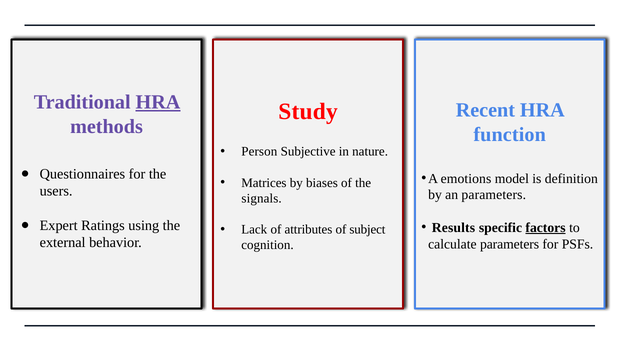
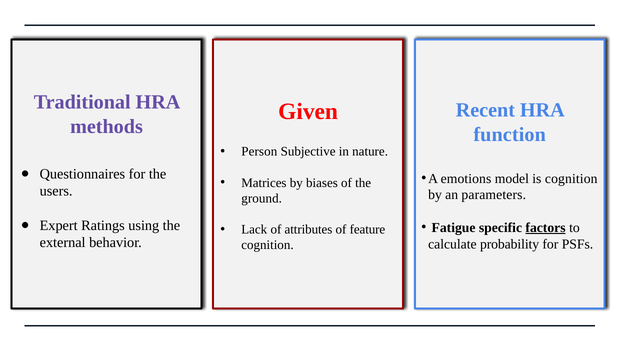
HRA underline: present -> none (158, 102)
Study: Study -> Given (308, 112)
is definition: definition -> cognition (571, 179)
signals: signals -> ground (262, 198)
Results: Results -> Fatigue (454, 228)
subject: subject -> feature (367, 230)
calculate parameters: parameters -> probability (510, 244)
